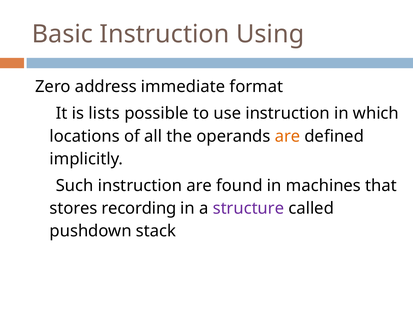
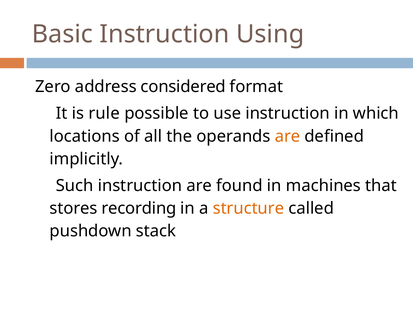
immediate: immediate -> considered (183, 87)
lists: lists -> rule (104, 113)
structure colour: purple -> orange (248, 208)
